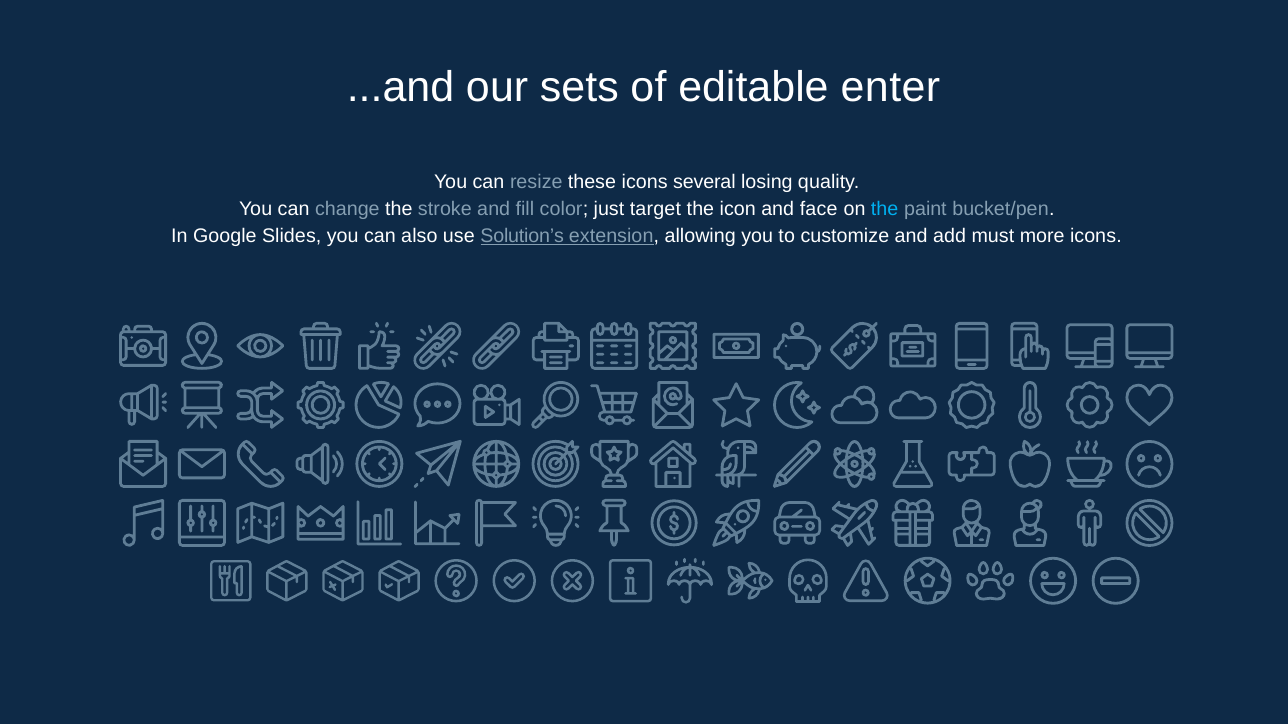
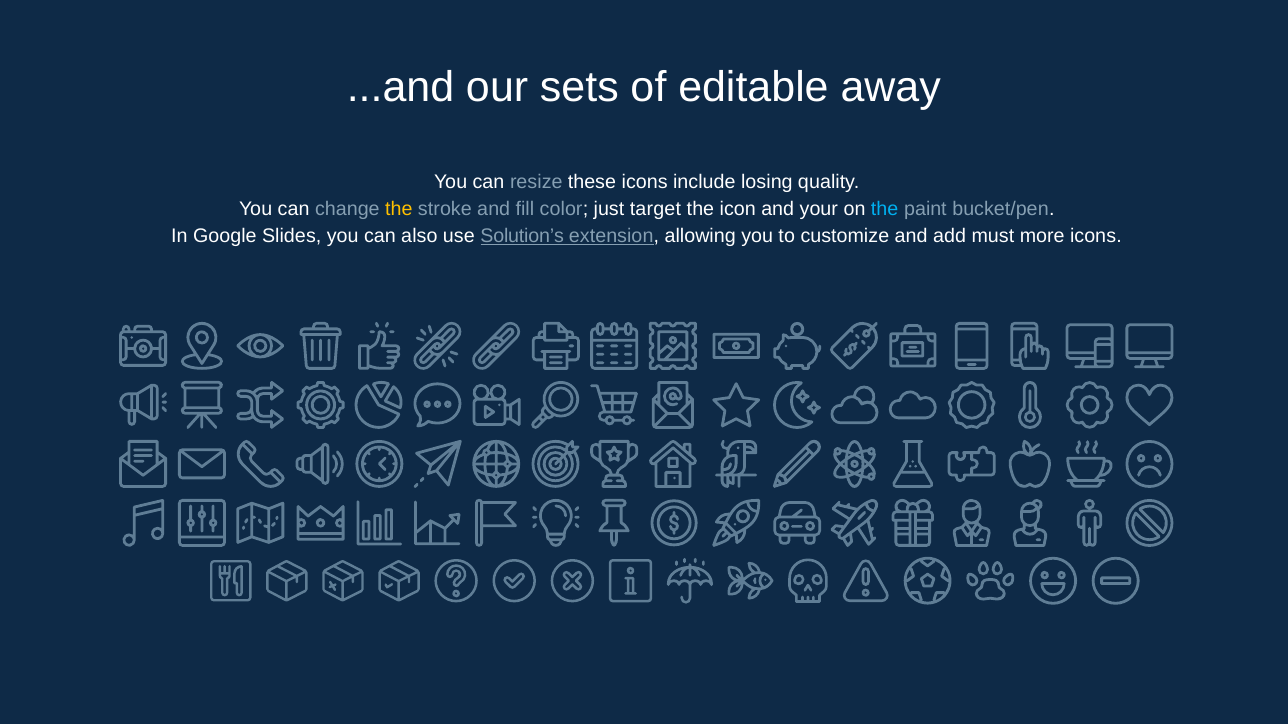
enter: enter -> away (891, 87)
several: several -> include (704, 182)
the colour: white -> yellow (399, 209)
face: face -> your (819, 209)
